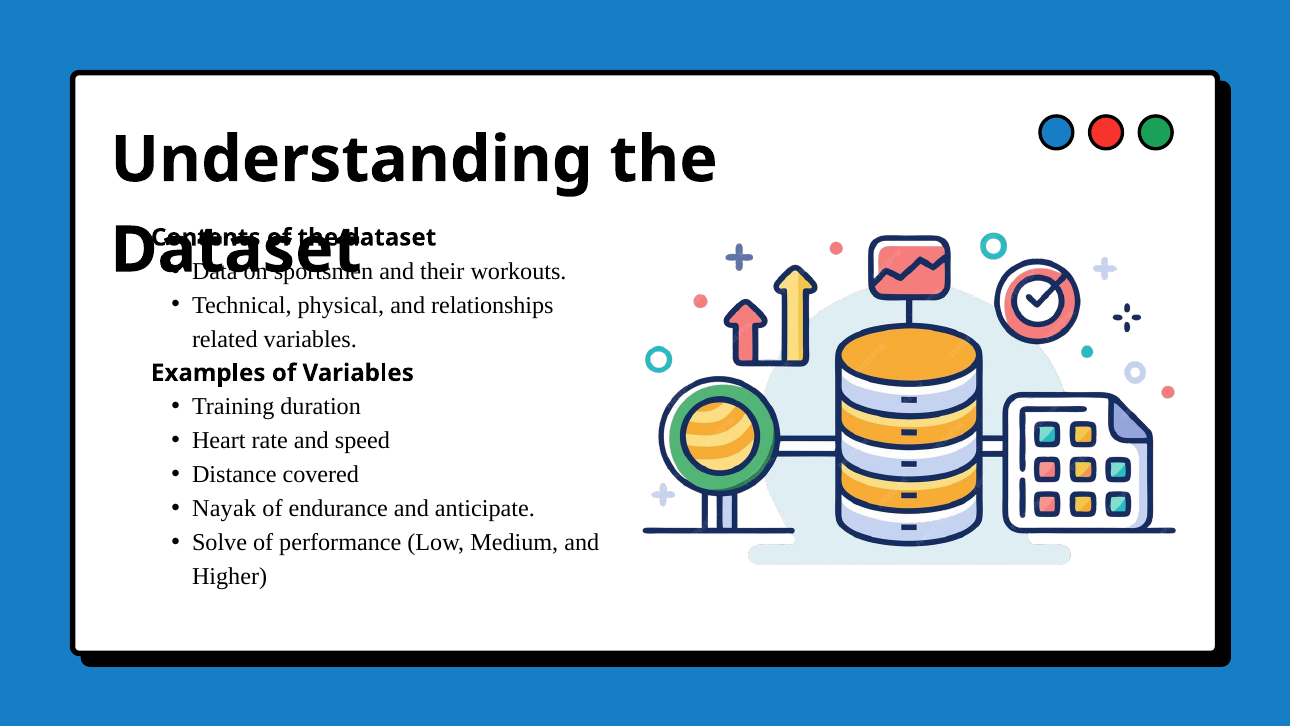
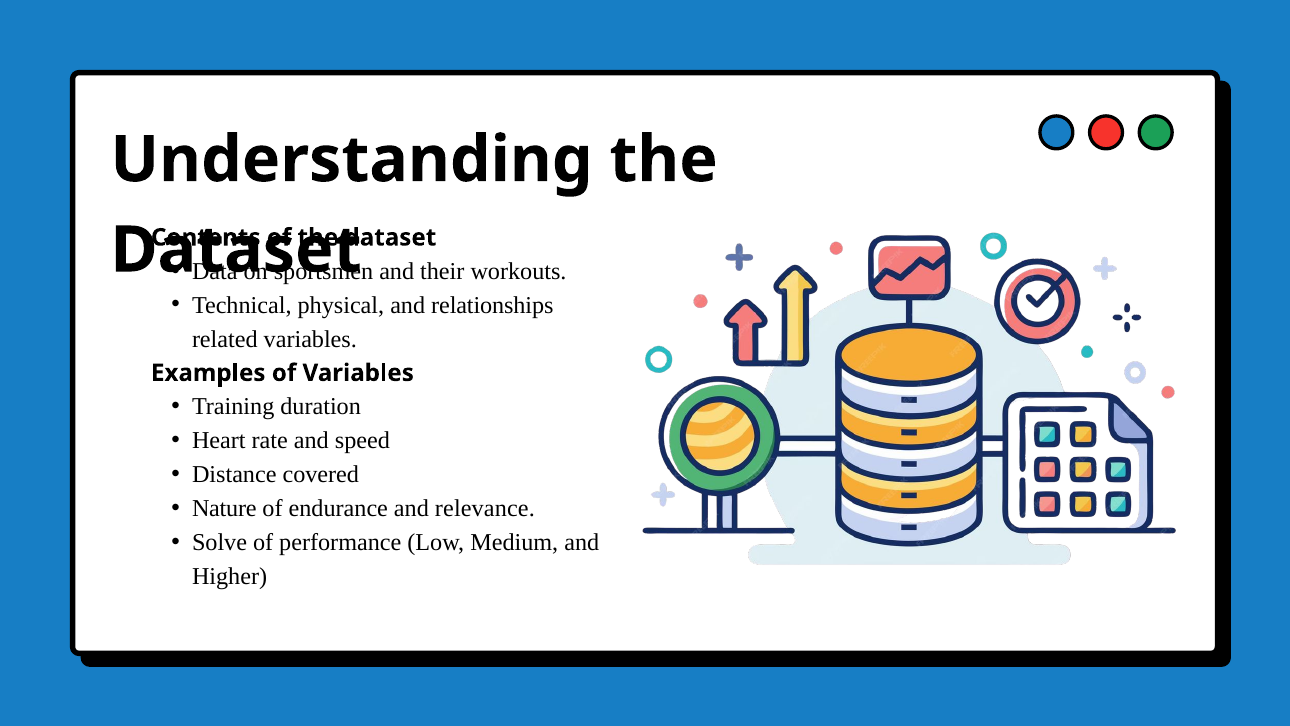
Nayak: Nayak -> Nature (224, 508)
anticipate: anticipate -> relevance (485, 508)
